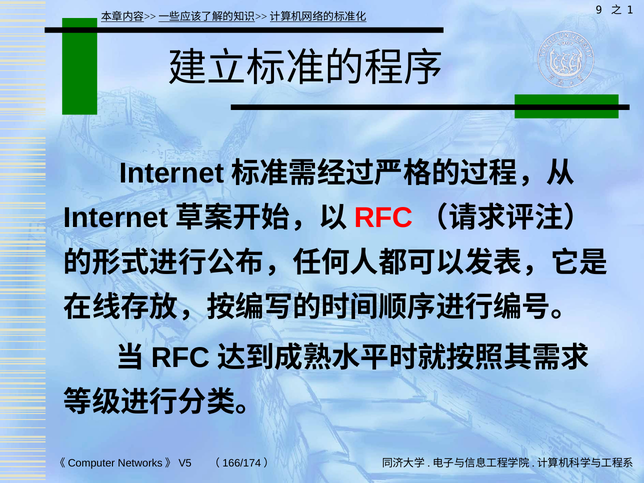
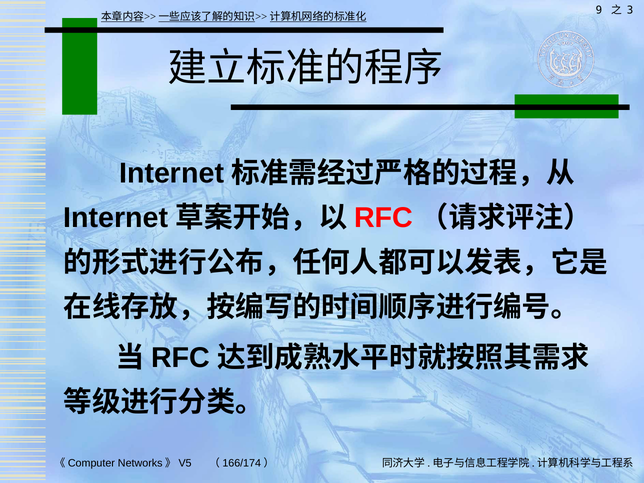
1: 1 -> 3 (630, 10)
